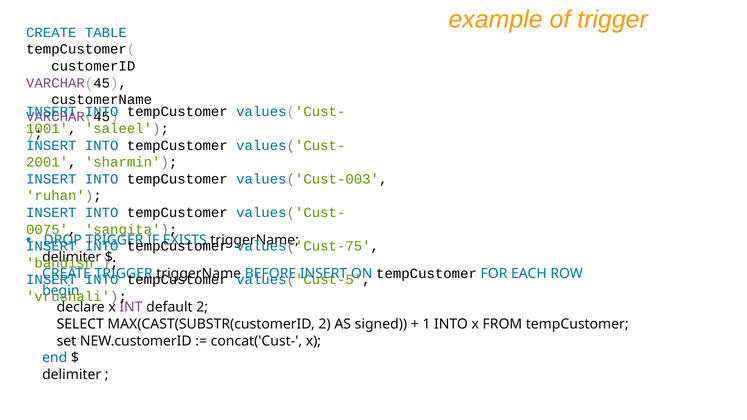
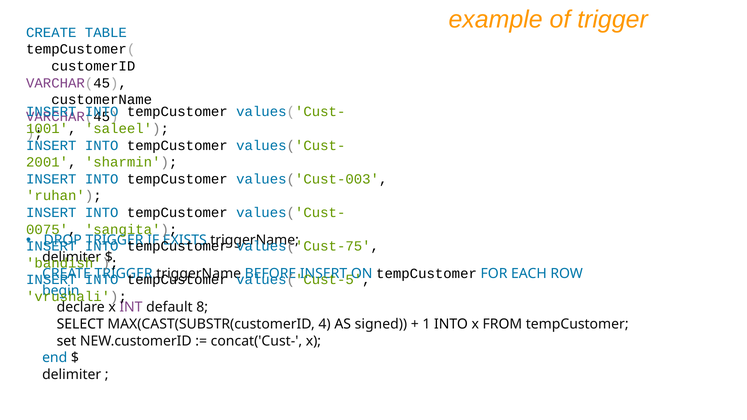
default 2: 2 -> 8 (202, 308)
MAX(CAST(SUBSTR(customerID 2: 2 -> 4 (325, 324)
